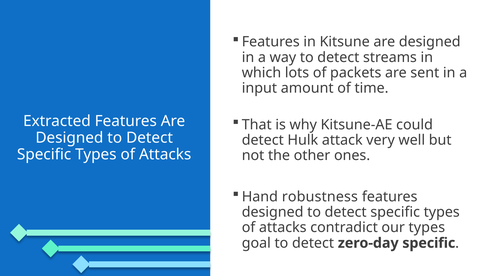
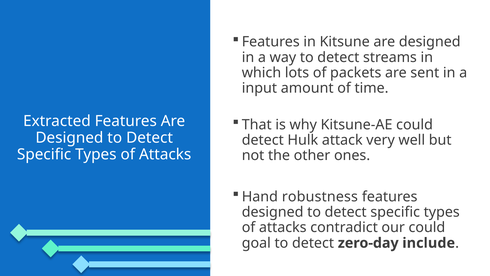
our types: types -> could (427, 227)
zero-day specific: specific -> include (429, 243)
